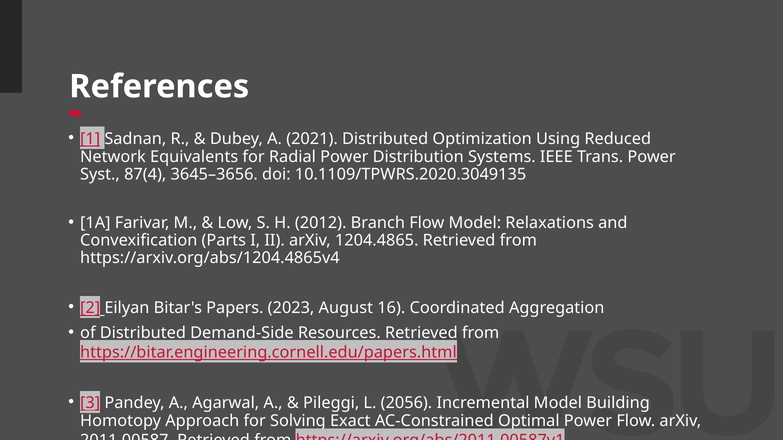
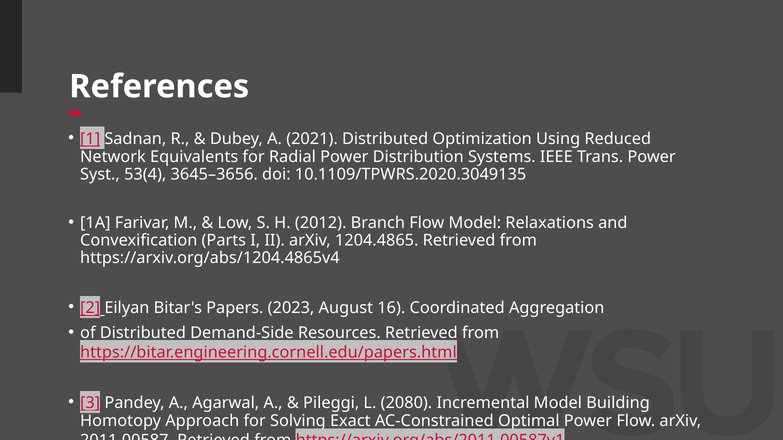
87(4: 87(4 -> 53(4 (145, 175)
2056: 2056 -> 2080 (406, 403)
